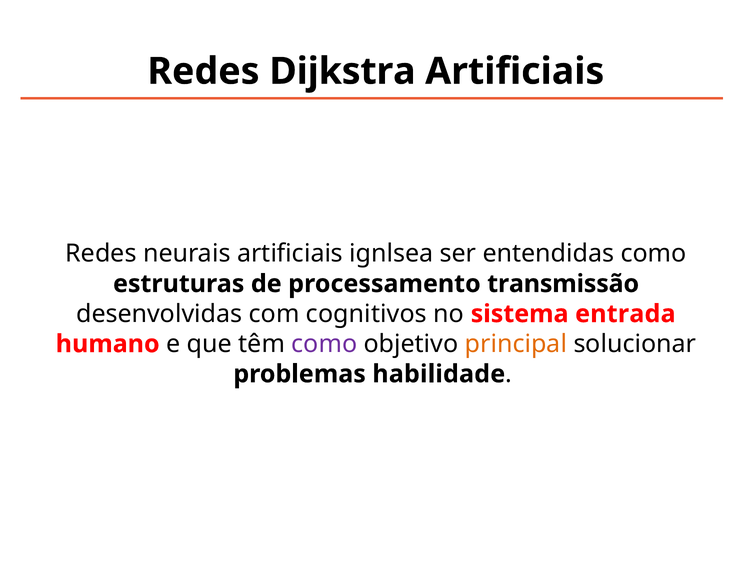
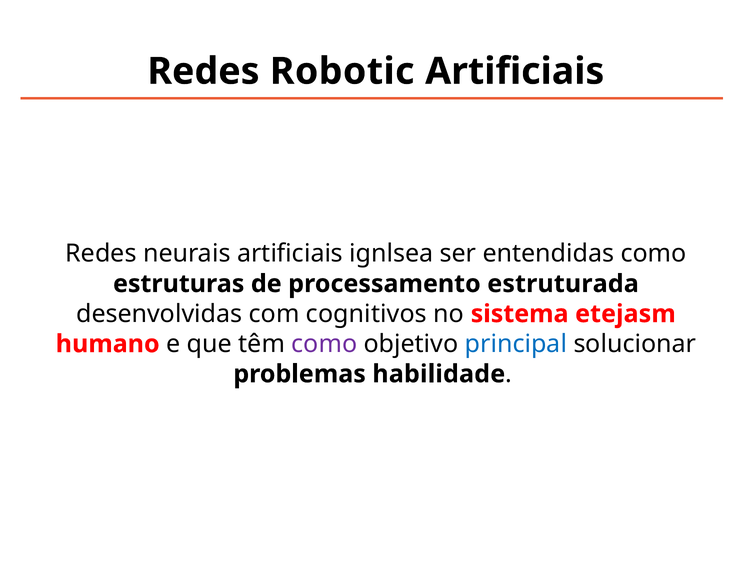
Dijkstra: Dijkstra -> Robotic (342, 71)
transmissão: transmissão -> estruturada (563, 284)
entrada: entrada -> etejasm (625, 314)
principal colour: orange -> blue (516, 344)
